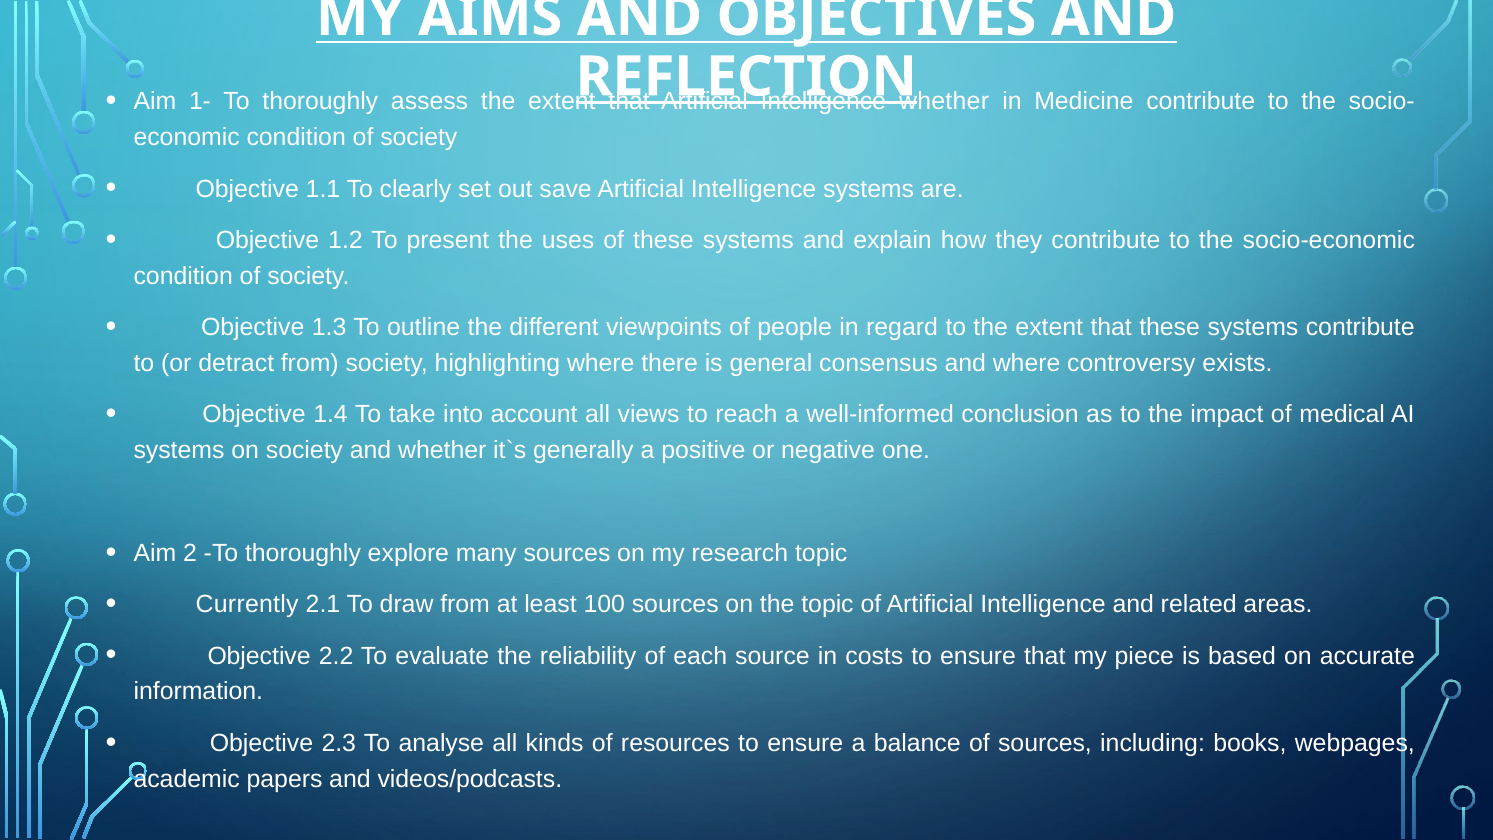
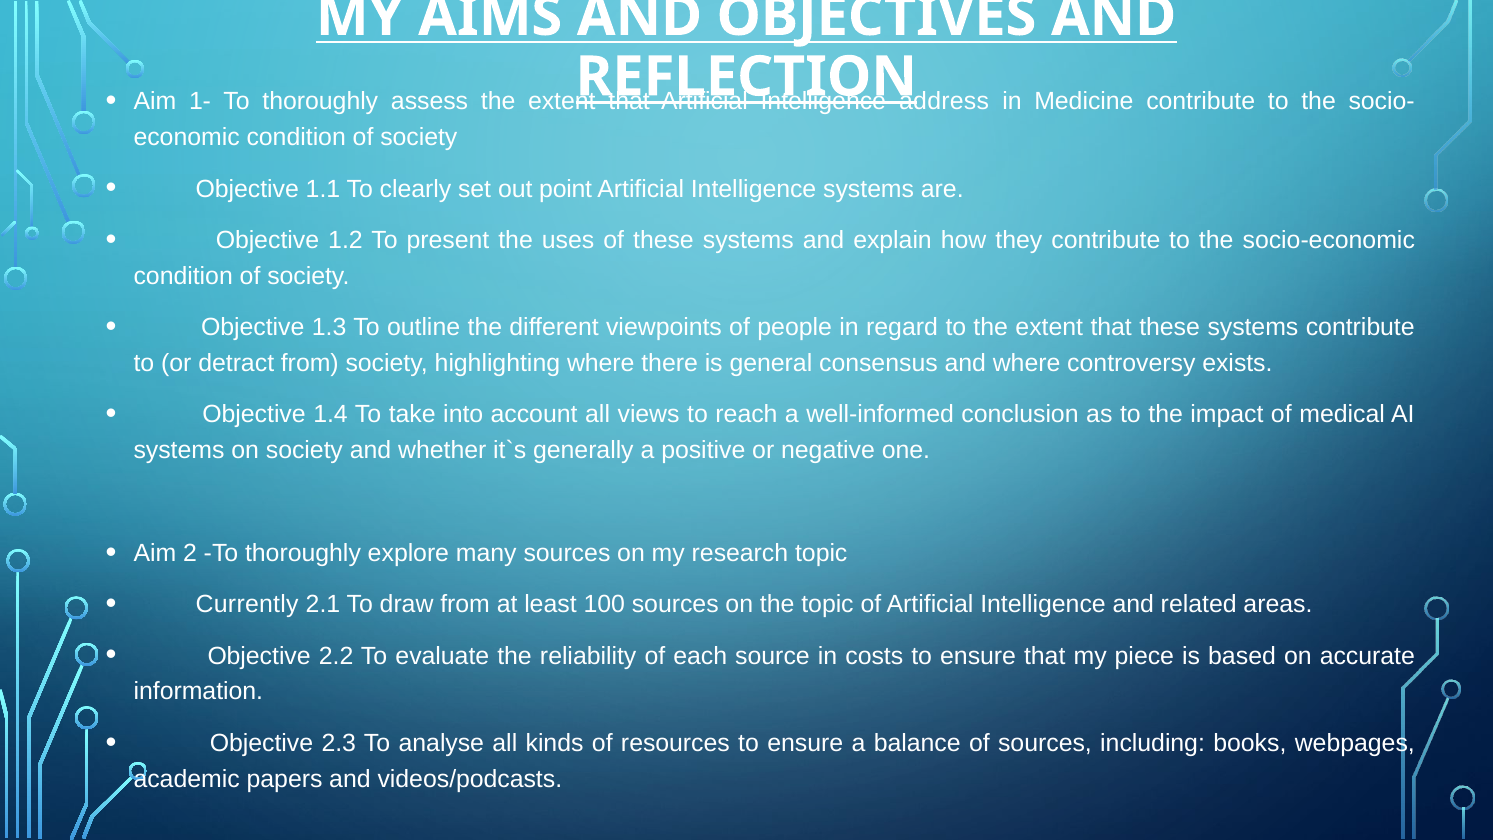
whether: whether -> address (944, 102)
save: save -> point (566, 189)
